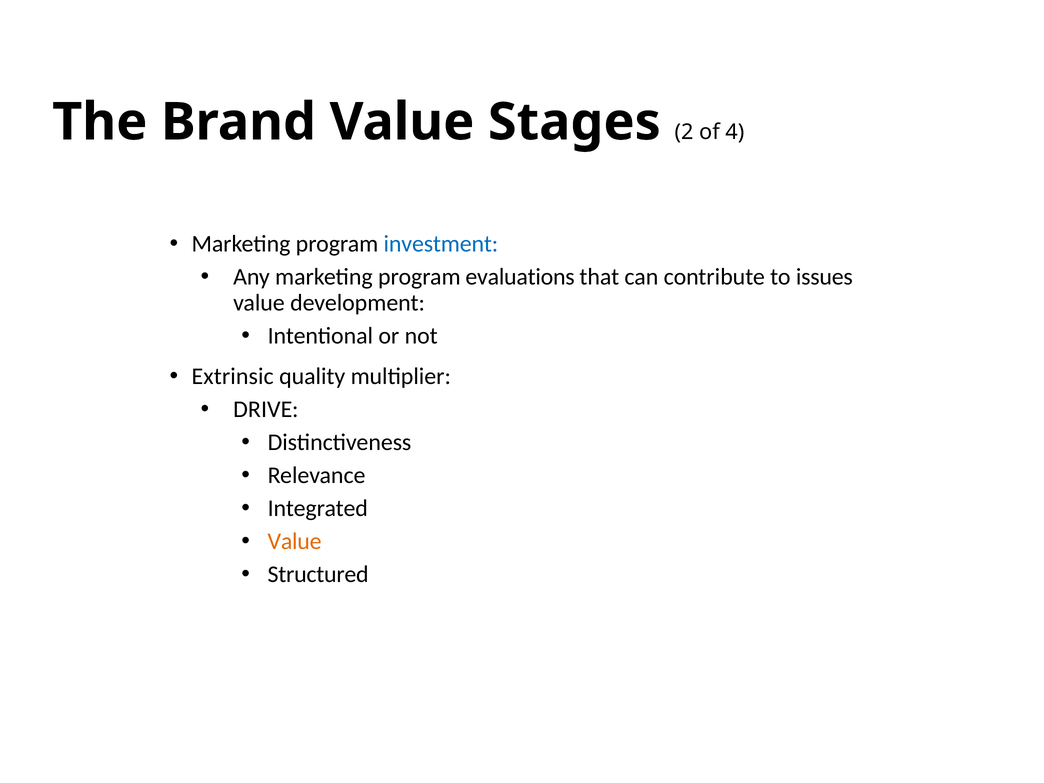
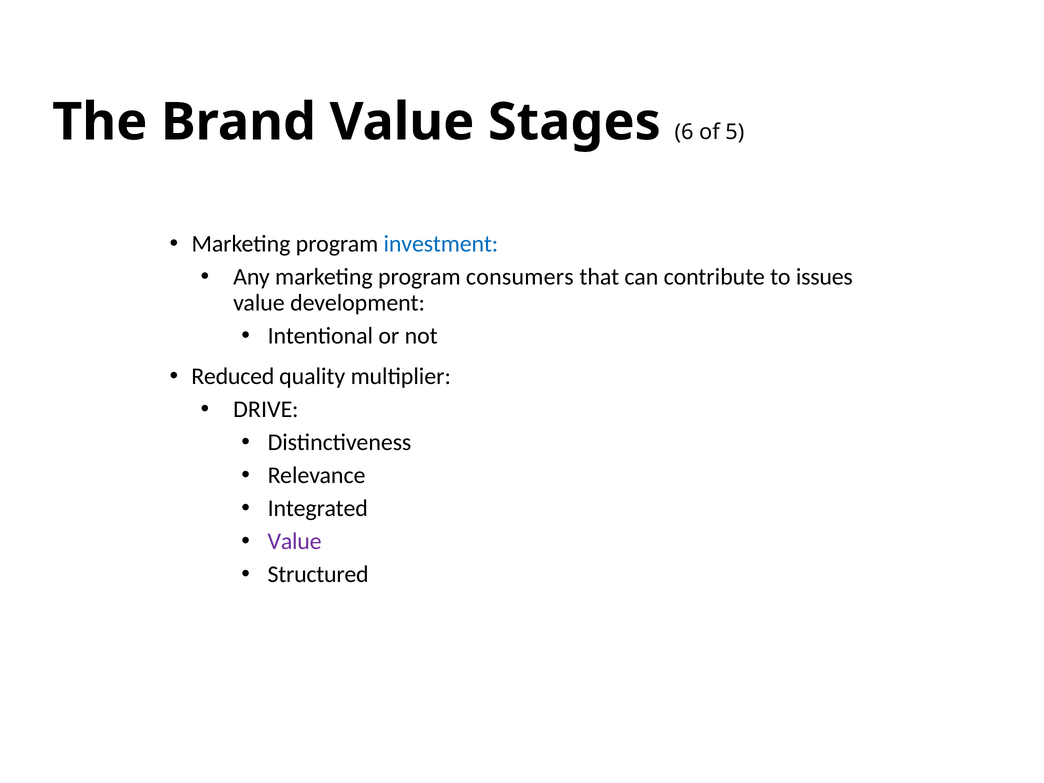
2: 2 -> 6 (684, 132)
4: 4 -> 5 (735, 132)
evaluations: evaluations -> consumers (520, 277)
Extrinsic: Extrinsic -> Reduced (233, 376)
Value colour: orange -> purple (295, 541)
